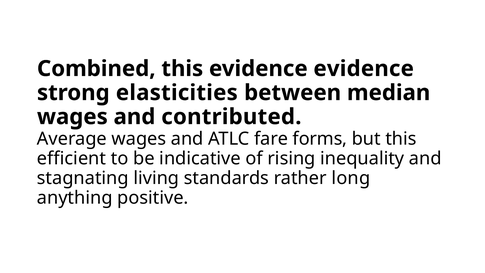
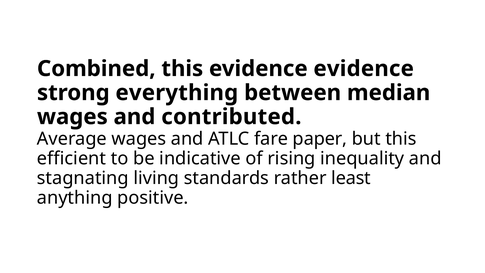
elasticities: elasticities -> everything (177, 93)
forms: forms -> paper (320, 139)
long: long -> least (351, 178)
